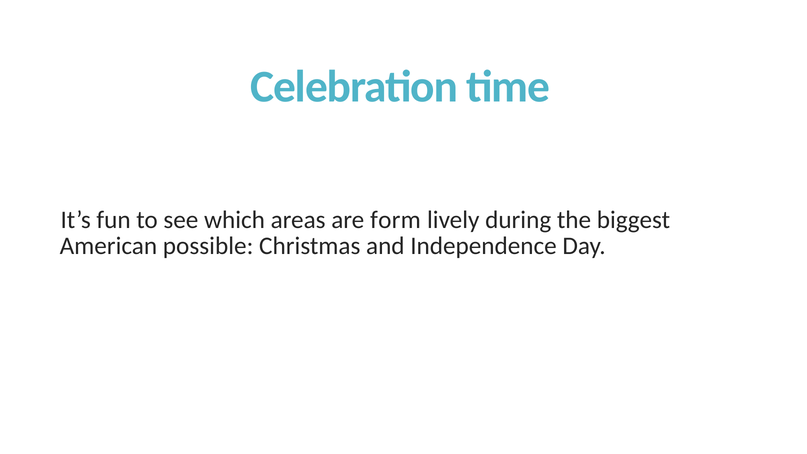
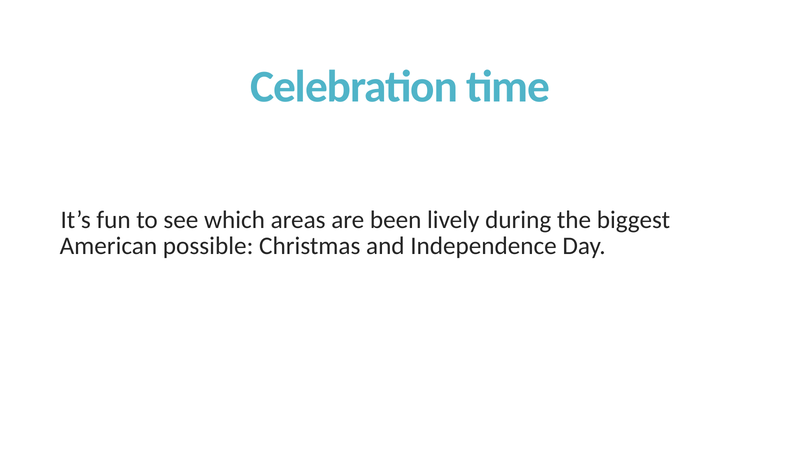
form: form -> been (396, 220)
